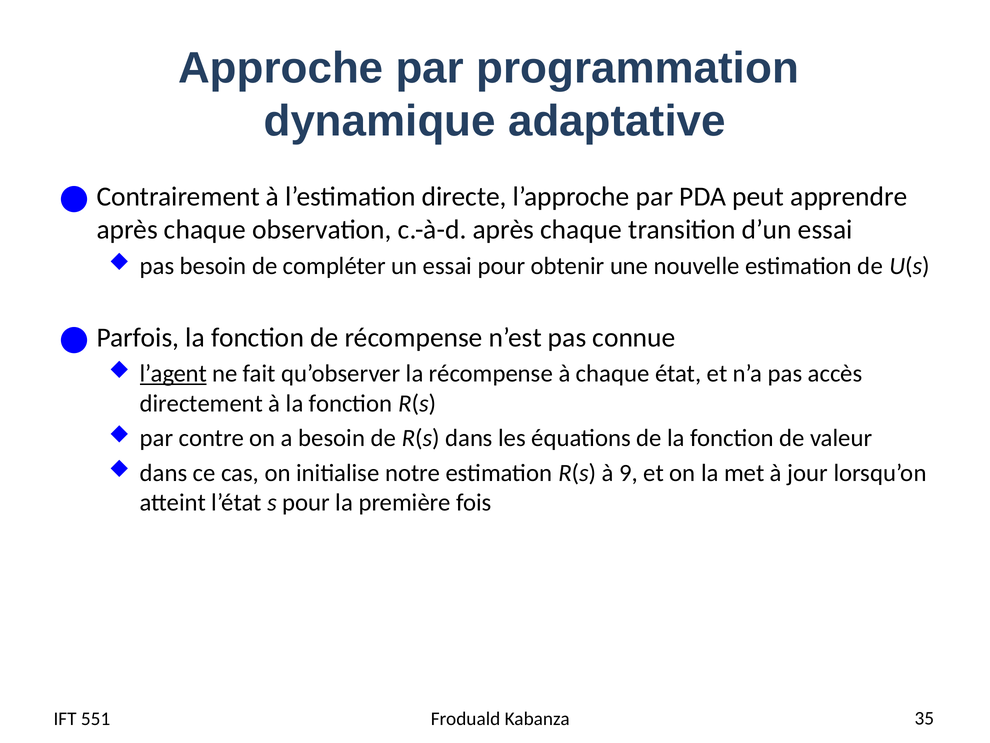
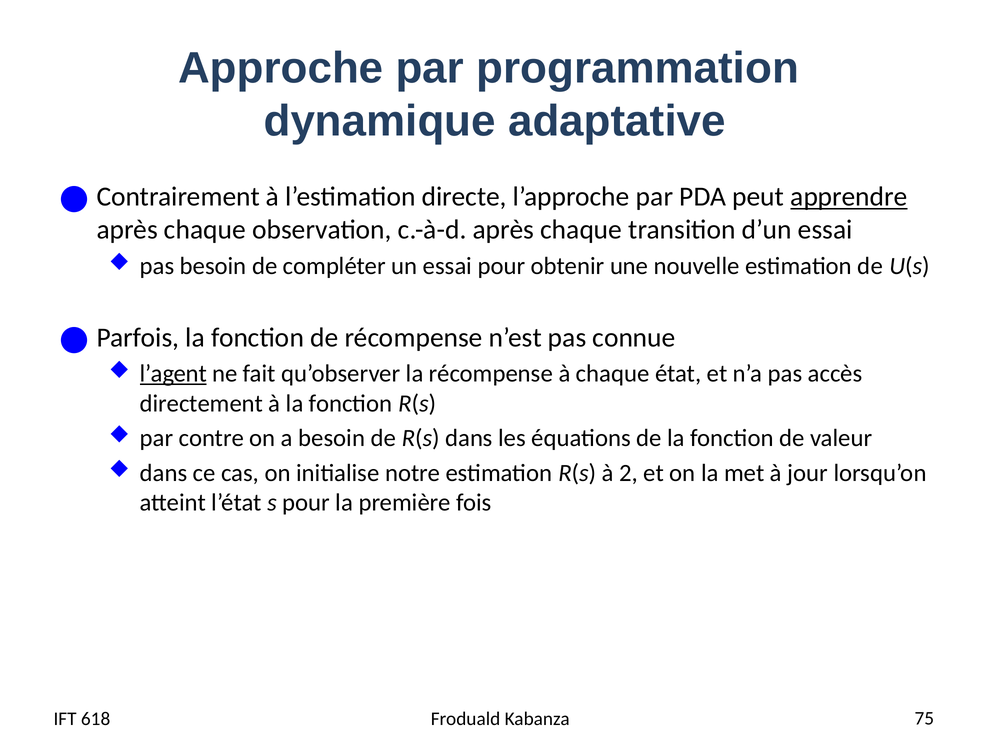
apprendre underline: none -> present (849, 197)
9: 9 -> 2 (629, 473)
551: 551 -> 618 (96, 718)
35: 35 -> 75 (924, 718)
